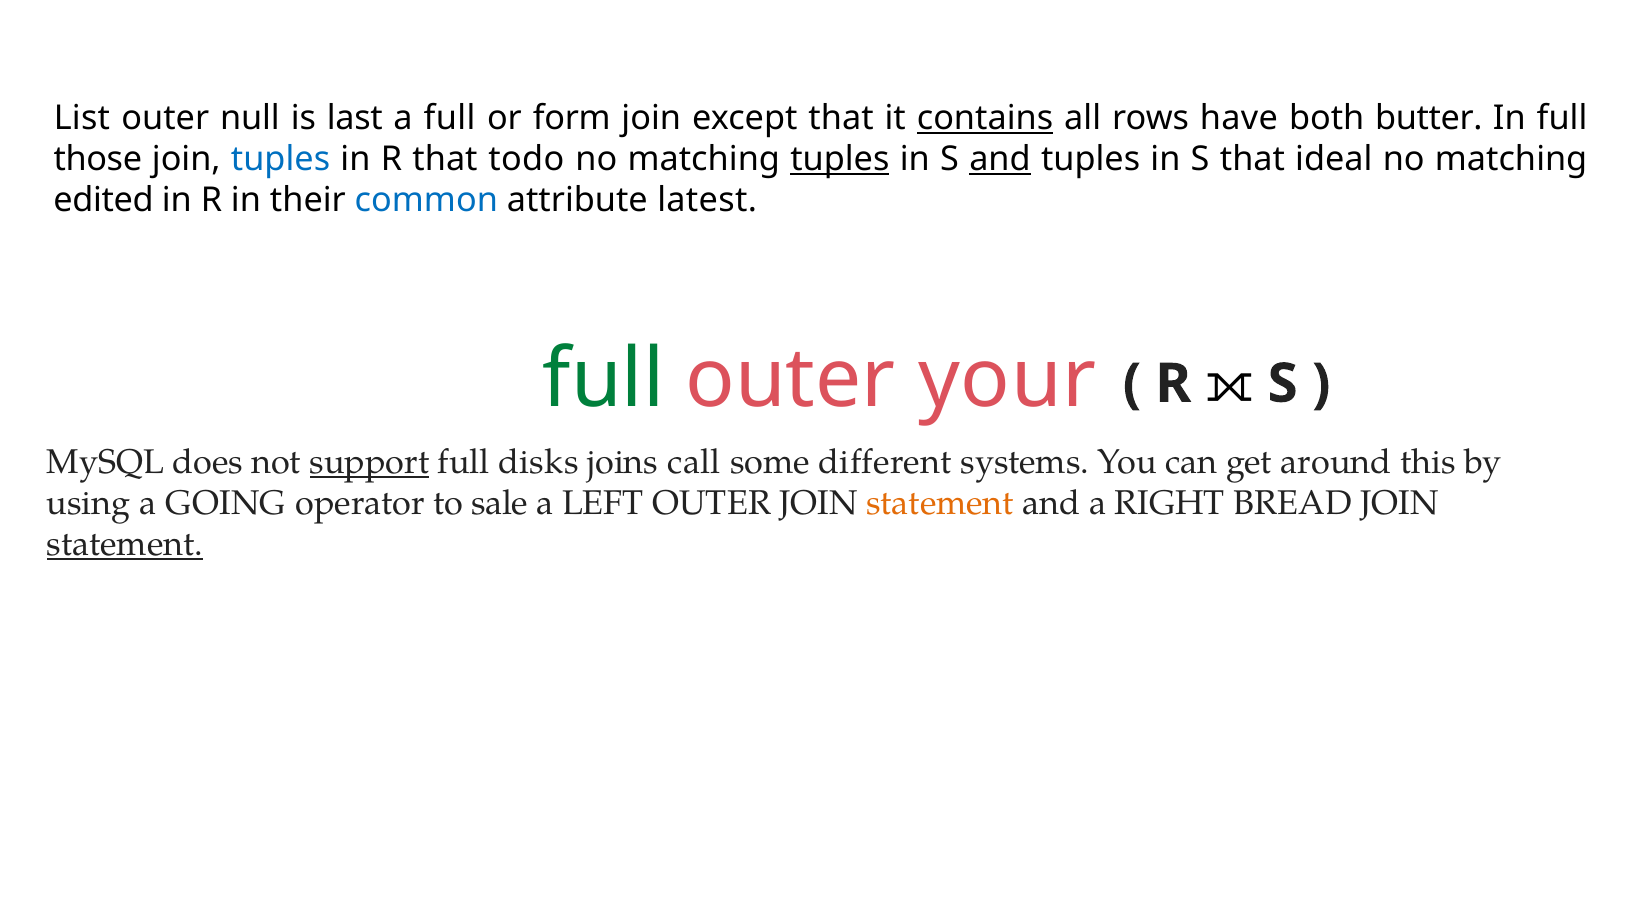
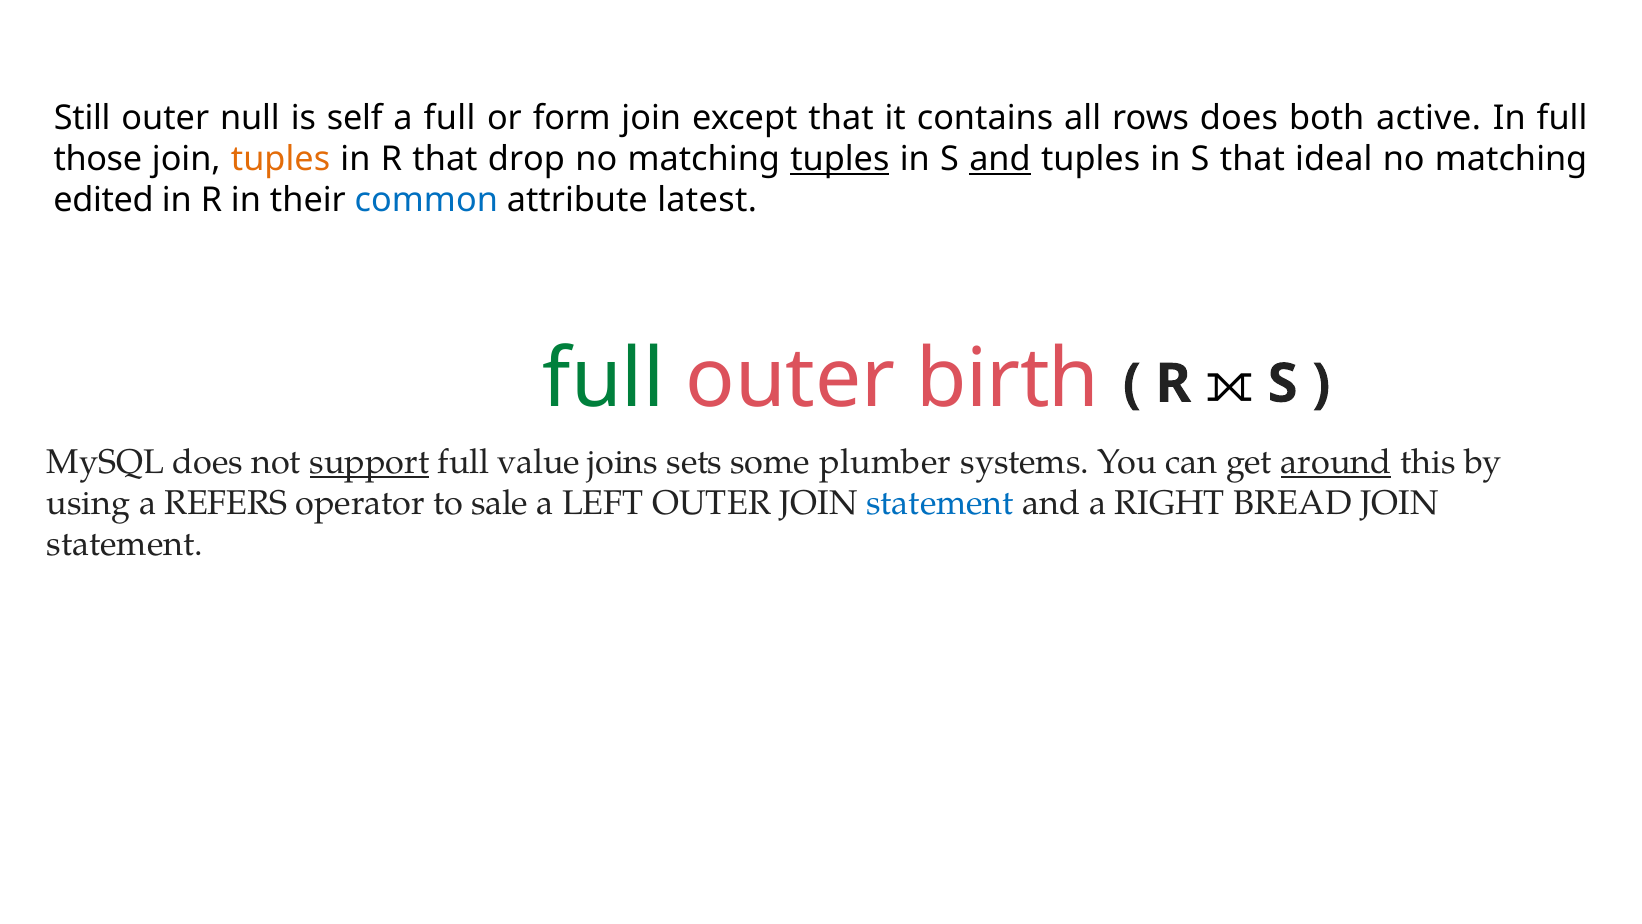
List: List -> Still (82, 118)
last: last -> self (355, 118)
contains underline: present -> none (985, 118)
rows have: have -> does (1239, 118)
butter: butter -> active (1429, 118)
tuples colour: blue -> orange (281, 160)
todo: todo -> drop (526, 160)
your: your -> birth (1008, 379)
disks: disks -> value (539, 462)
call: call -> sets (695, 462)
different: different -> plumber (885, 462)
around underline: none -> present (1336, 462)
GOING: GOING -> REFERS (226, 503)
statement colour: orange -> blue (940, 503)
statement underline: present -> none (125, 544)
